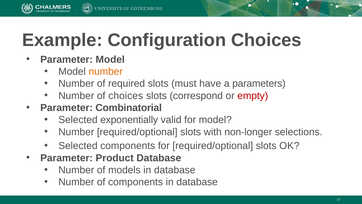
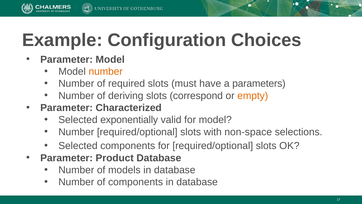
of choices: choices -> deriving (126, 96)
empty colour: red -> orange (253, 96)
Combinatorial: Combinatorial -> Characterized (129, 108)
non-longer: non-longer -> non-space (248, 132)
